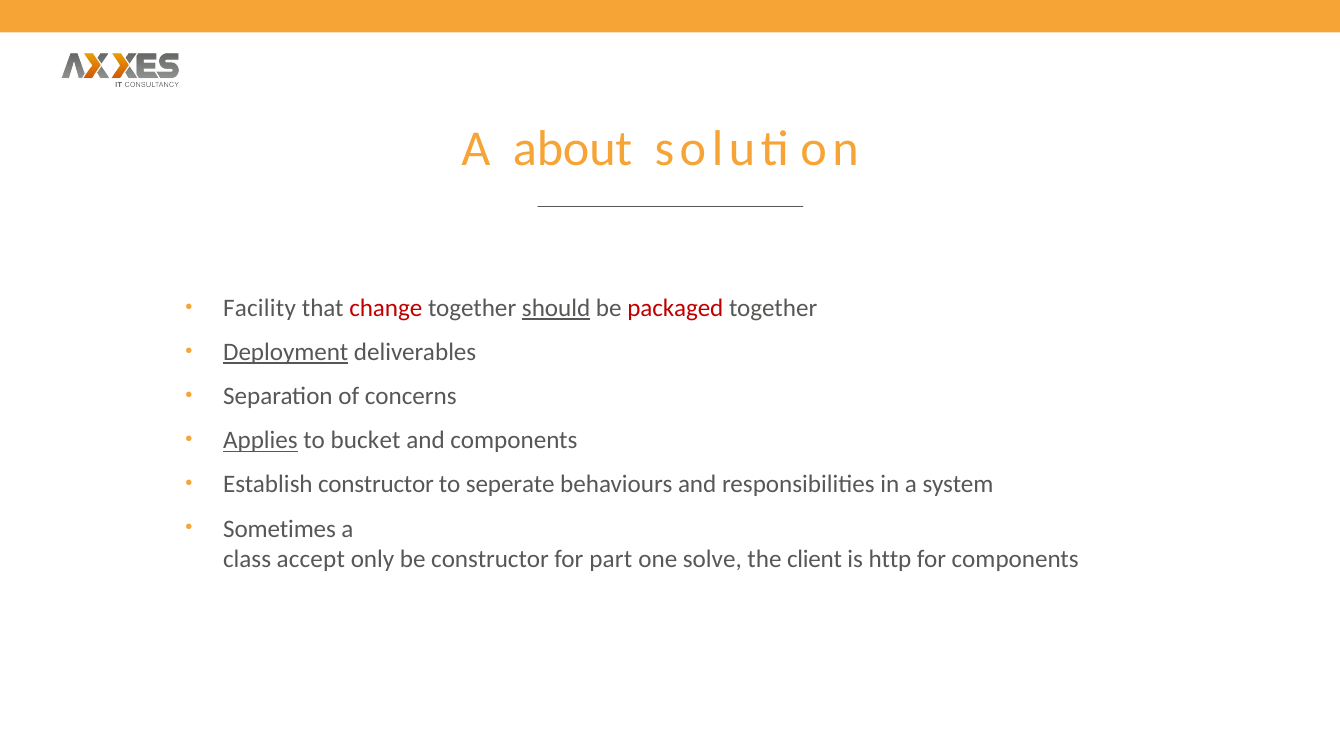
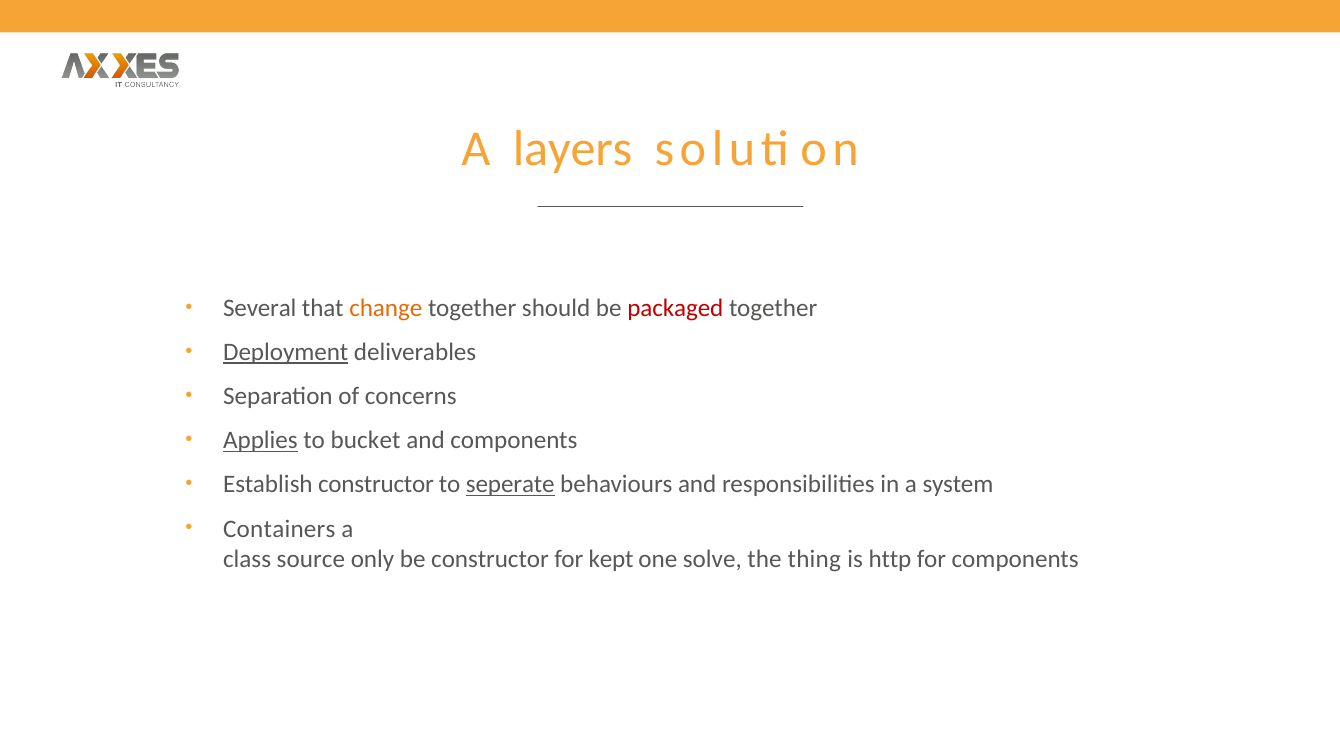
about: about -> layers (573, 149)
Facility: Facility -> Several (260, 308)
change colour: red -> orange (386, 308)
should underline: present -> none (556, 308)
seperate underline: none -> present (510, 484)
Sometimes: Sometimes -> Containers (279, 529)
accept: accept -> source (311, 559)
part: part -> kept (611, 559)
client: client -> thing (814, 559)
